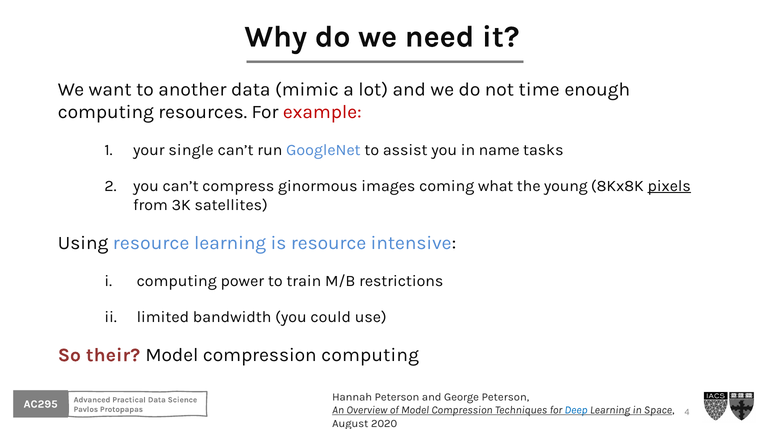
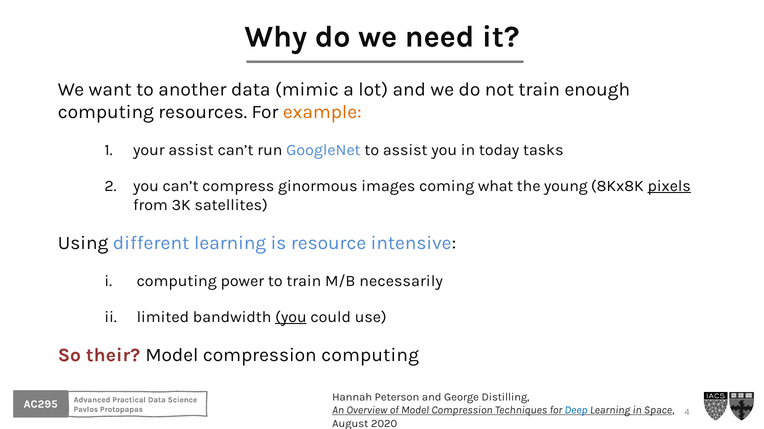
not time: time -> train (539, 89)
example colour: red -> orange (322, 112)
your single: single -> assist (191, 150)
name: name -> today (499, 150)
Using resource: resource -> different (151, 243)
restrictions: restrictions -> necessarily (401, 281)
you underline: none -> present (291, 317)
George Peterson: Peterson -> Distilling (506, 398)
